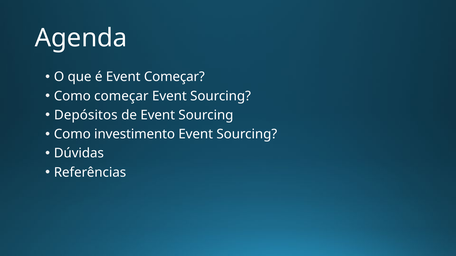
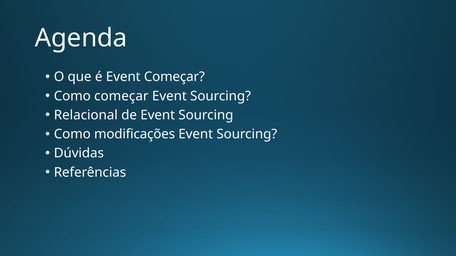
Depósitos: Depósitos -> Relacional (86, 115)
investimento: investimento -> modificações (135, 134)
